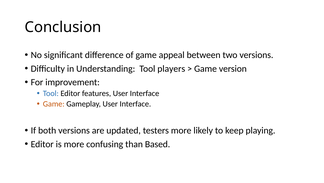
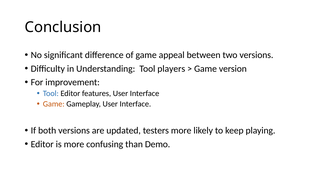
Based: Based -> Demo (158, 144)
